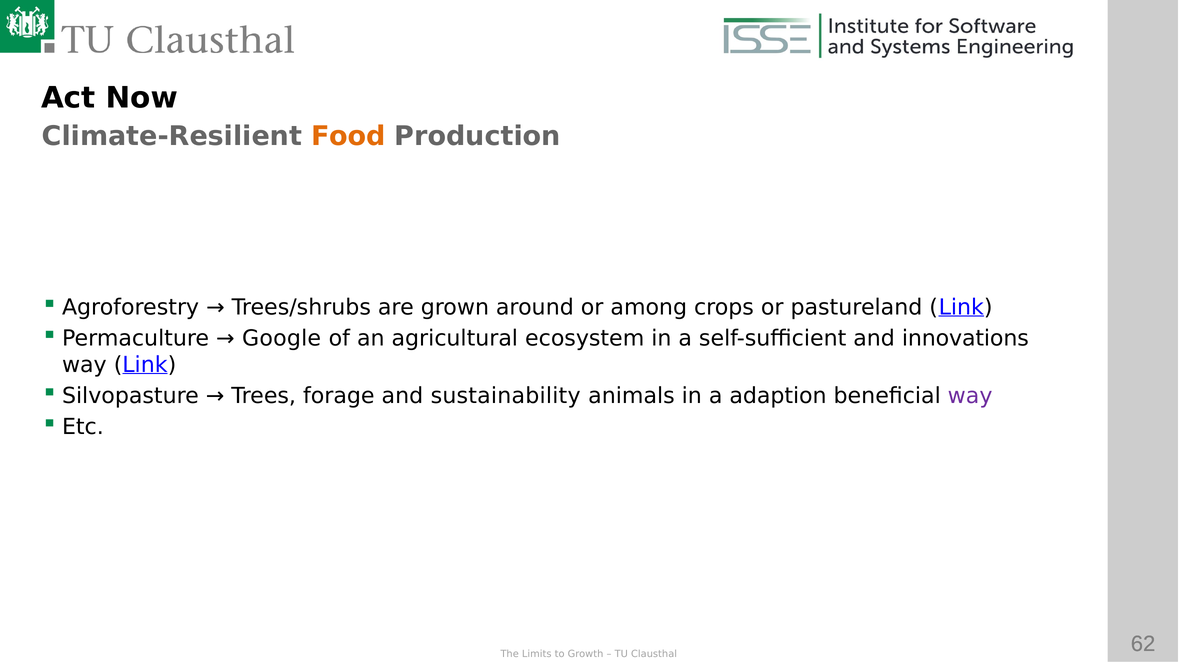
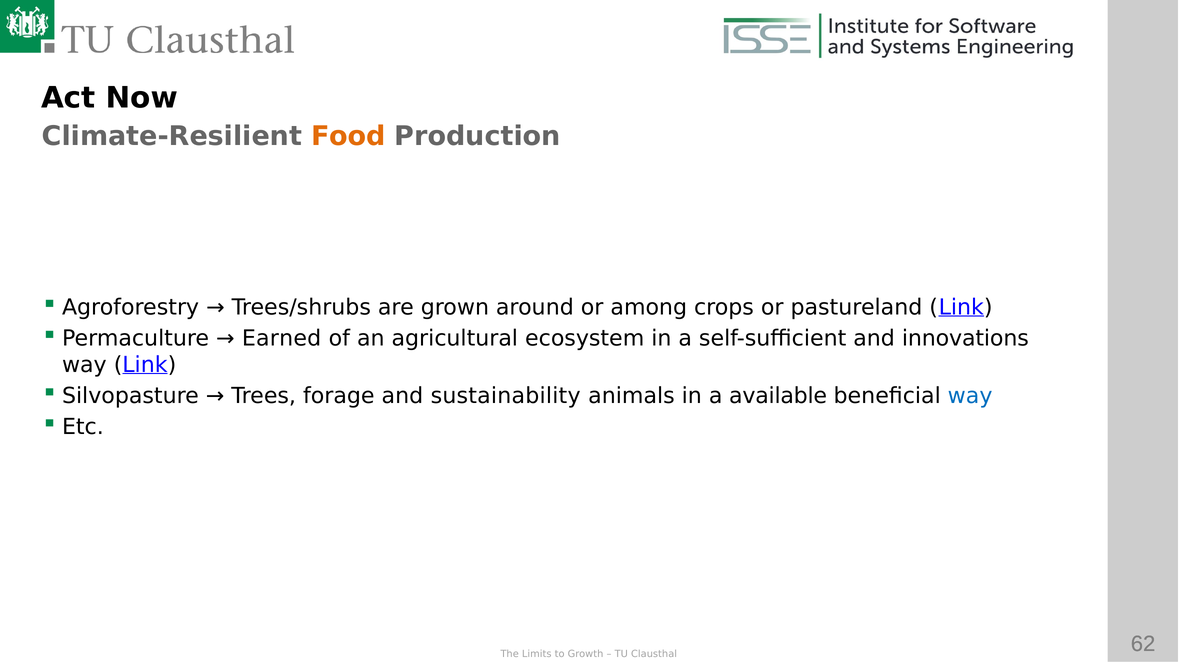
Google: Google -> Earned (282, 338)
adaption: adaption -> available (778, 396)
way colour: purple -> blue (970, 396)
